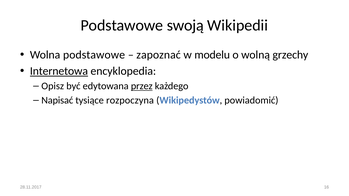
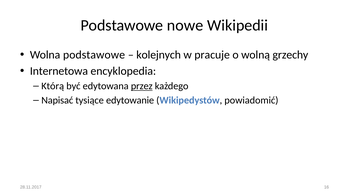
swoją: swoją -> nowe (185, 25)
zapoznać: zapoznać -> kolejnych (159, 55)
modelu: modelu -> pracuje (212, 55)
Internetowa underline: present -> none (59, 71)
Opisz: Opisz -> Którą (53, 86)
rozpoczyna: rozpoczyna -> edytowanie (130, 100)
